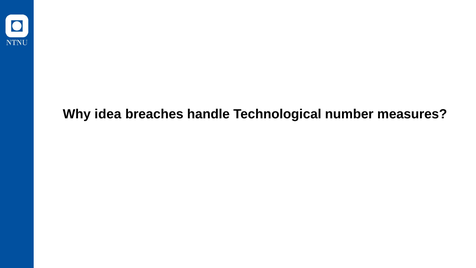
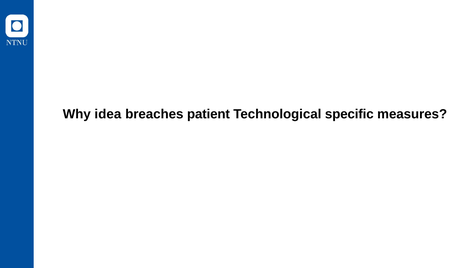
handle: handle -> patient (208, 114)
number: number -> specific (349, 114)
